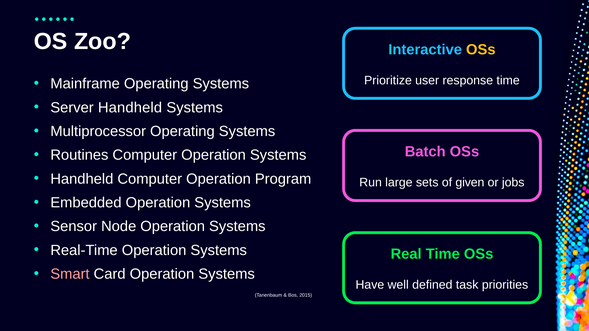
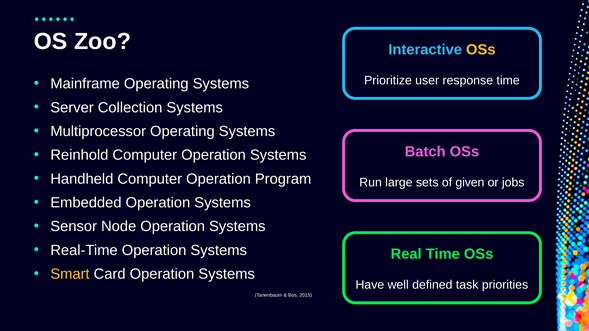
Server Handheld: Handheld -> Collection (130, 108)
Routines: Routines -> Reinhold (79, 155)
Smart colour: pink -> yellow (70, 274)
